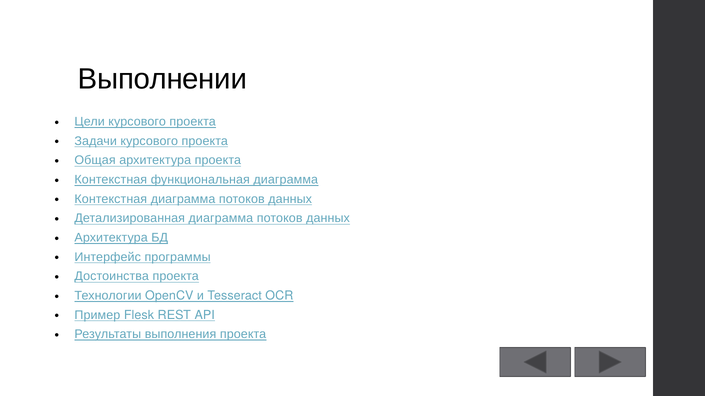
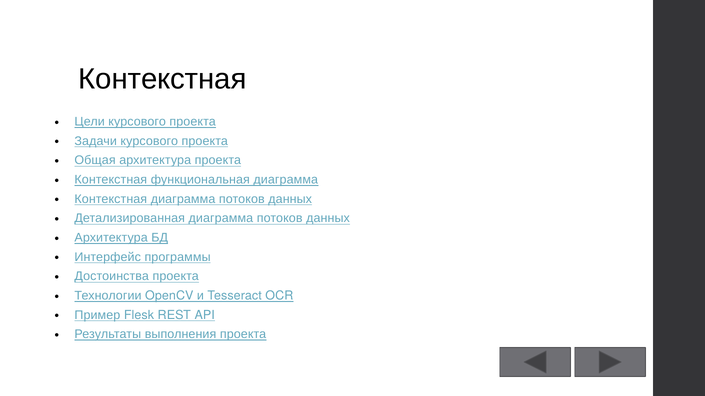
Выполнении: Выполнении -> Контекстная (162, 79)
